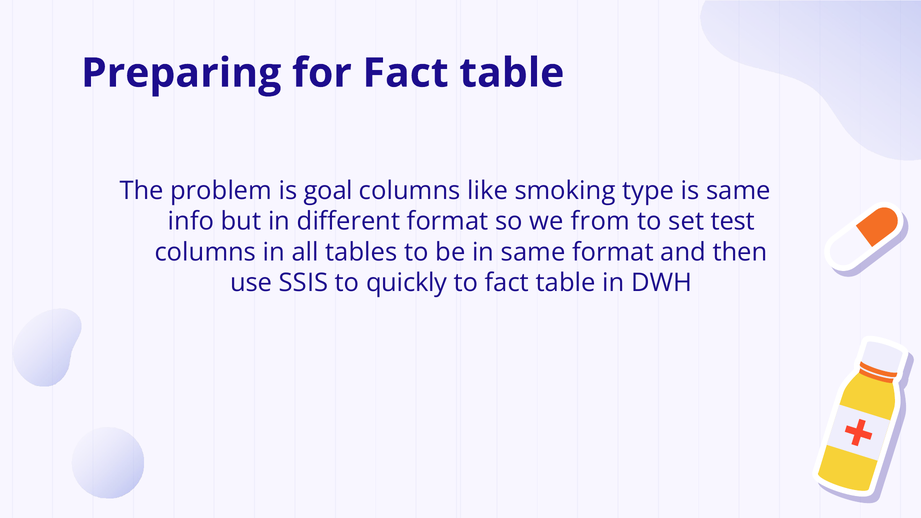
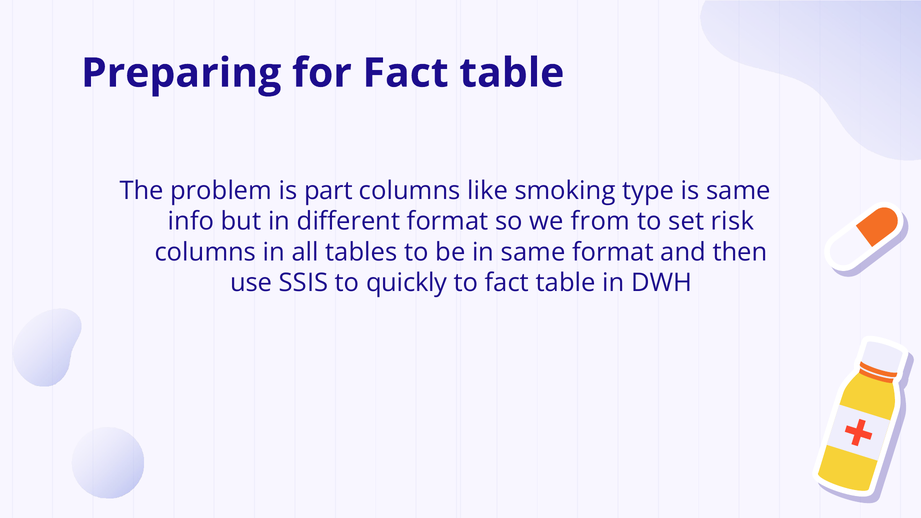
goal: goal -> part (328, 191)
test: test -> risk (732, 221)
